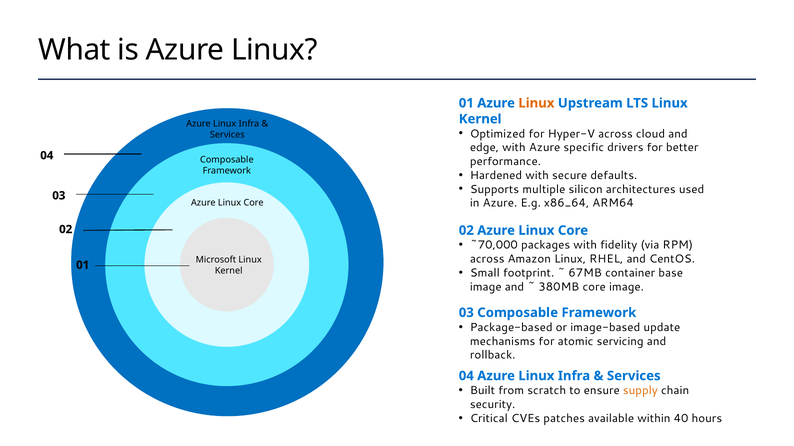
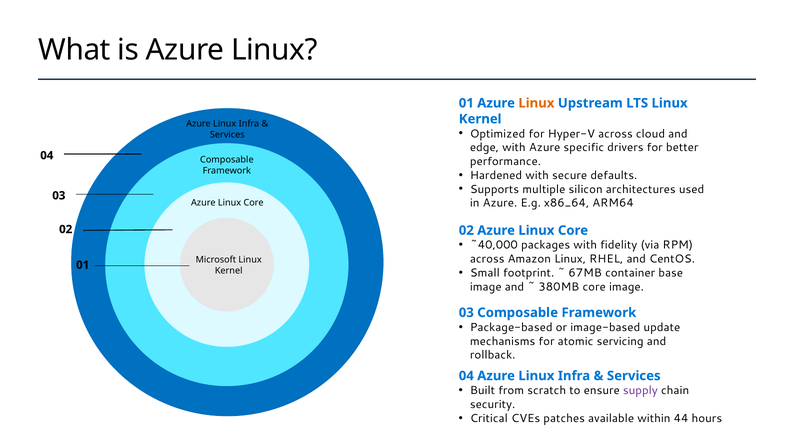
~70,000: ~70,000 -> ~40,000 (494, 246)
supply colour: orange -> purple (640, 391)
40: 40 -> 44 (681, 419)
